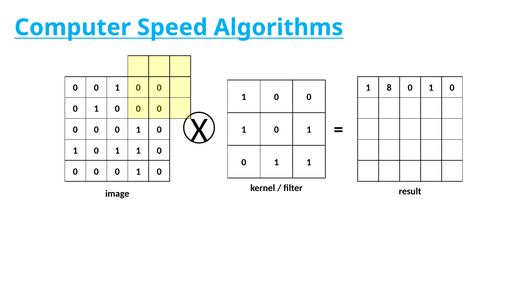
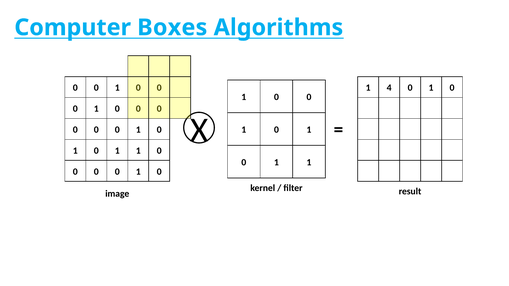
Speed: Speed -> Boxes (172, 28)
8: 8 -> 4 (389, 88)
